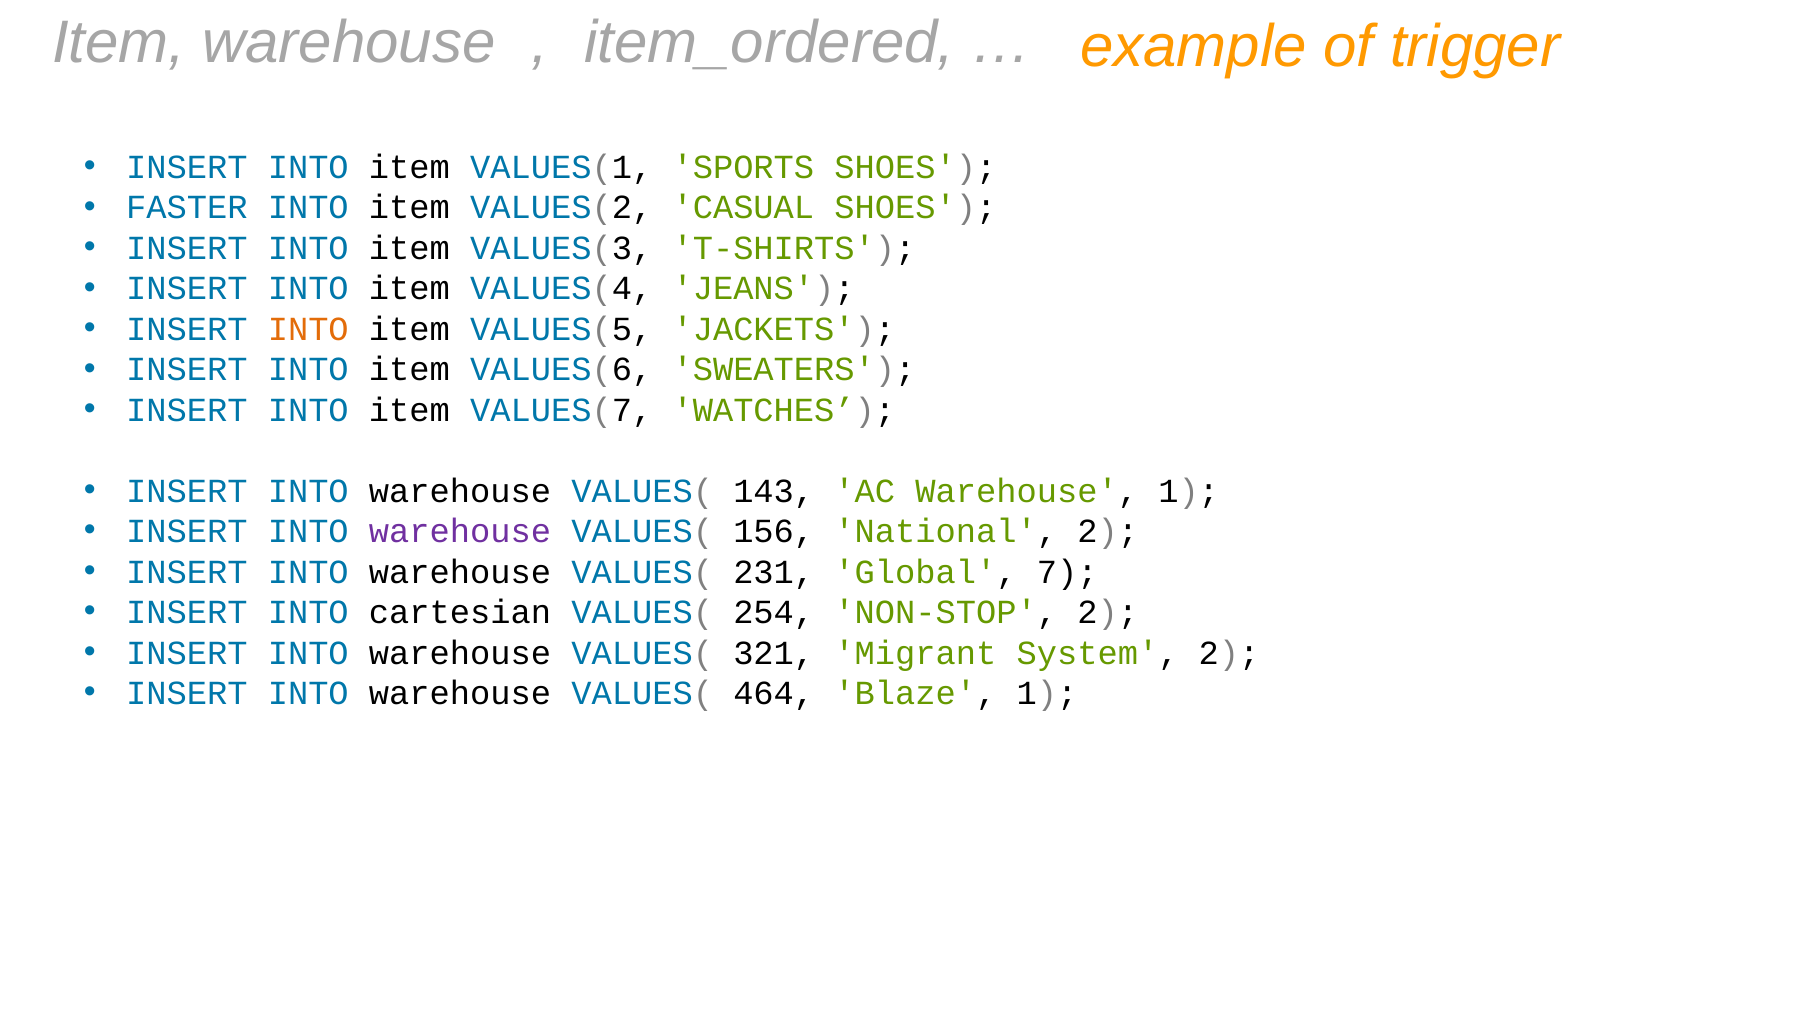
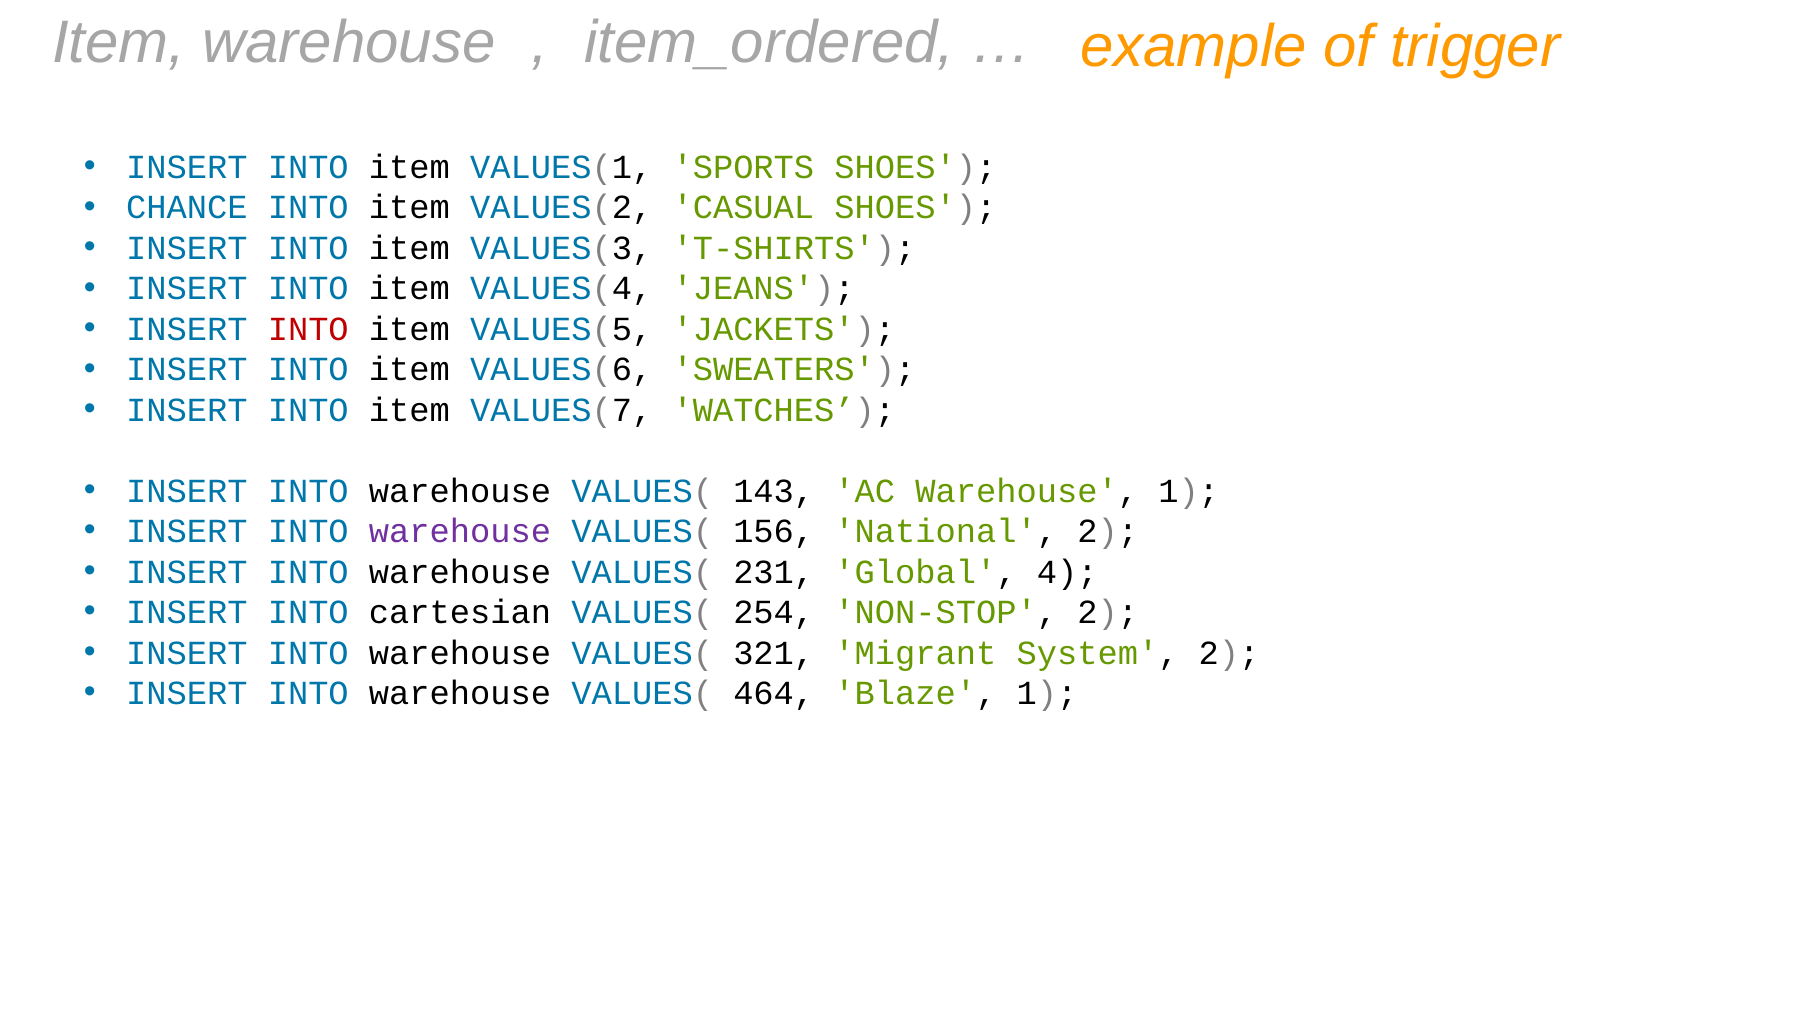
FASTER: FASTER -> CHANCE (187, 208)
INTO colour: orange -> red (308, 329)
7: 7 -> 4 (1067, 572)
